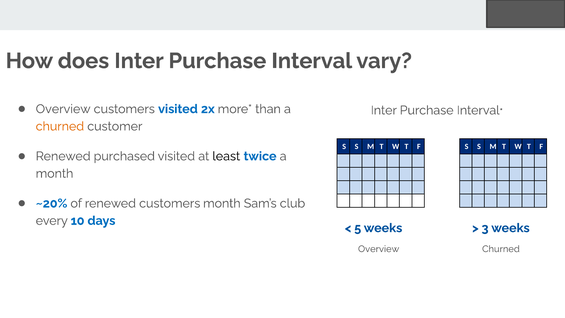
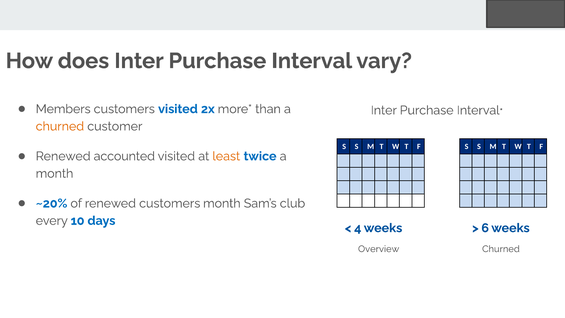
Overview: Overview -> Members (63, 109)
purchased: purchased -> accounted (124, 156)
least colour: black -> orange (226, 156)
5: 5 -> 4 (358, 228)
3: 3 -> 6 (485, 228)
